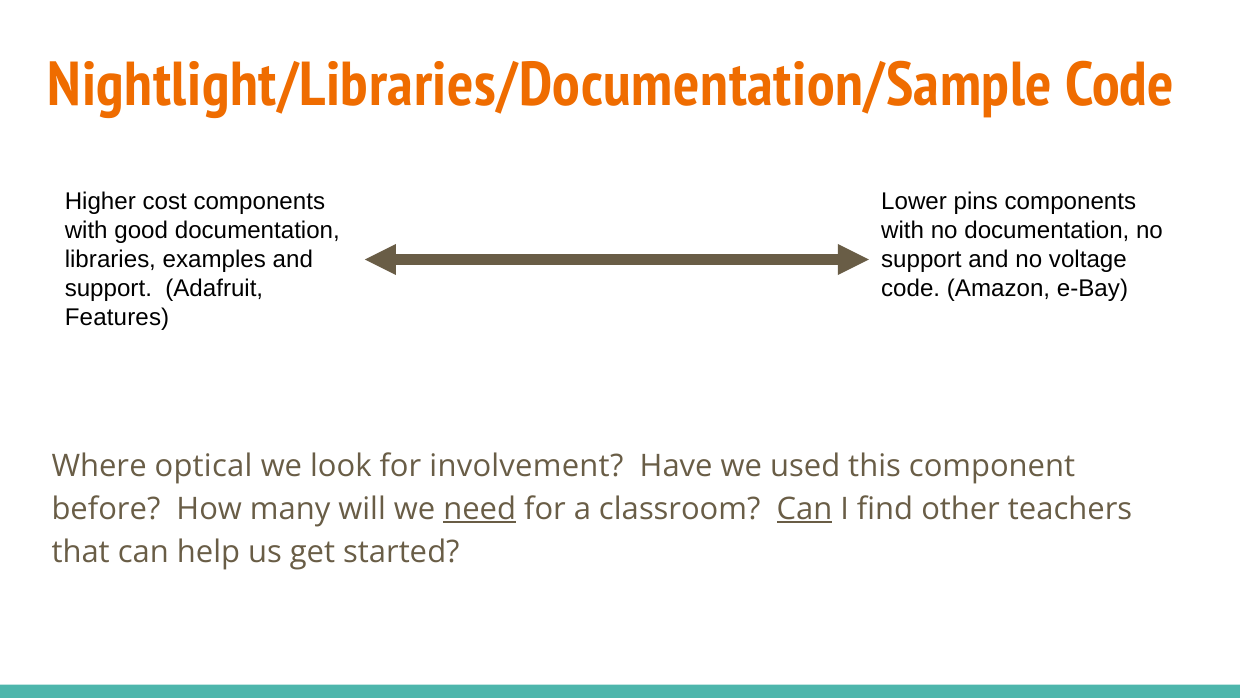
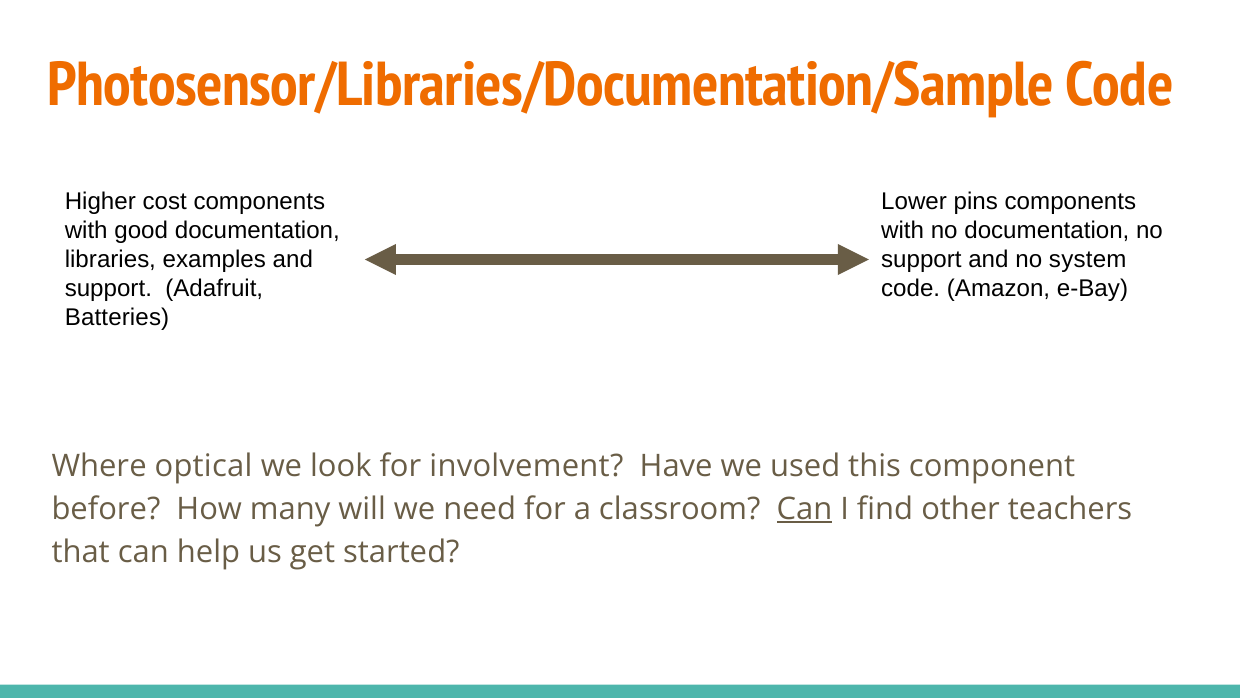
Nightlight/Libraries/Documentation/Sample: Nightlight/Libraries/Documentation/Sample -> Photosensor/Libraries/Documentation/Sample (551, 85)
voltage: voltage -> system (1088, 260)
Features: Features -> Batteries (117, 318)
need underline: present -> none (480, 509)
